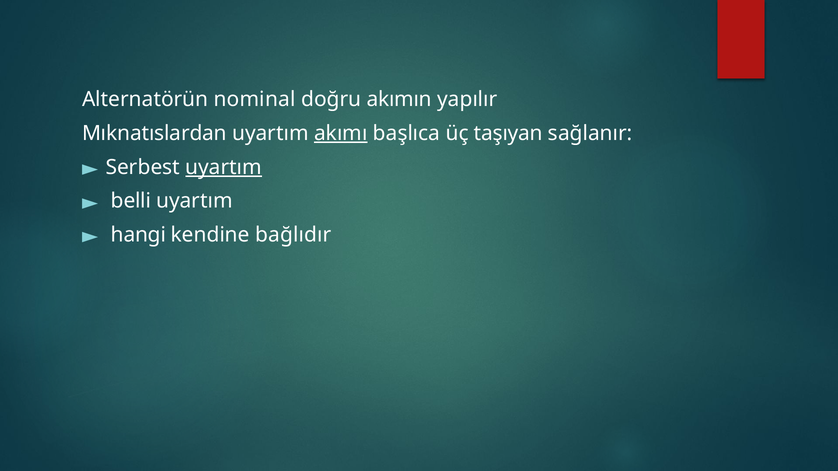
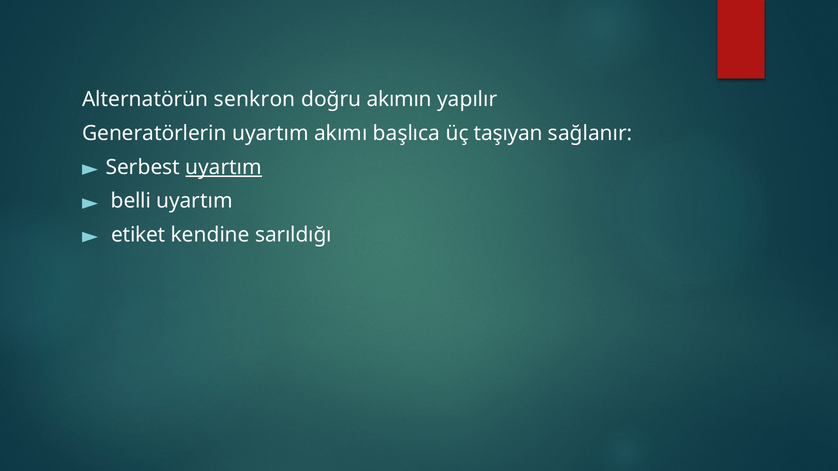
nominal: nominal -> senkron (255, 100)
Mıknatıslardan: Mıknatıslardan -> Generatörlerin (154, 133)
akımı underline: present -> none (341, 133)
hangi: hangi -> etiket (138, 235)
bağlıdır: bağlıdır -> sarıldığı (293, 235)
